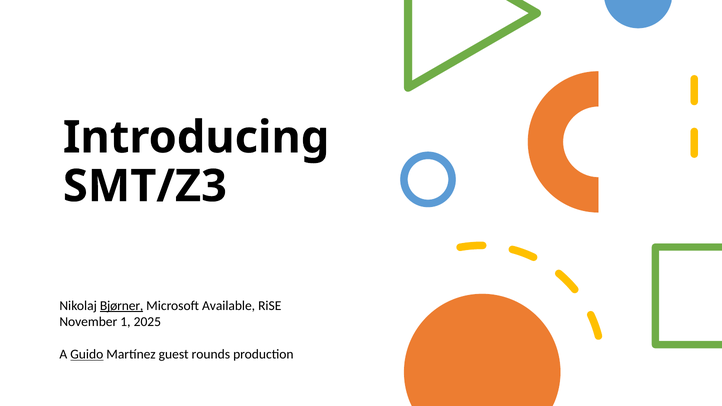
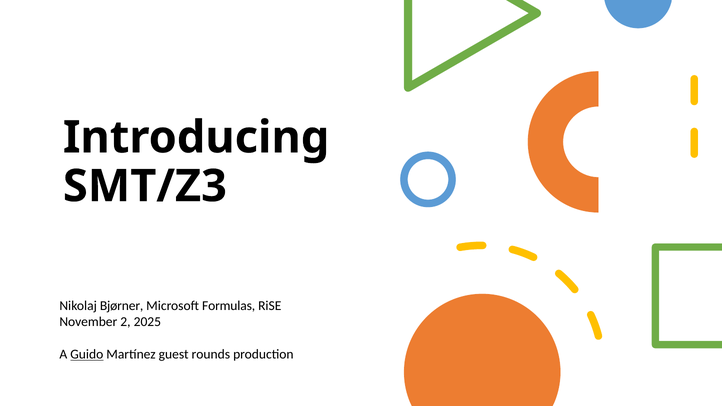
Bjørner underline: present -> none (122, 306)
Available: Available -> Formulas (229, 306)
1: 1 -> 2 (125, 322)
